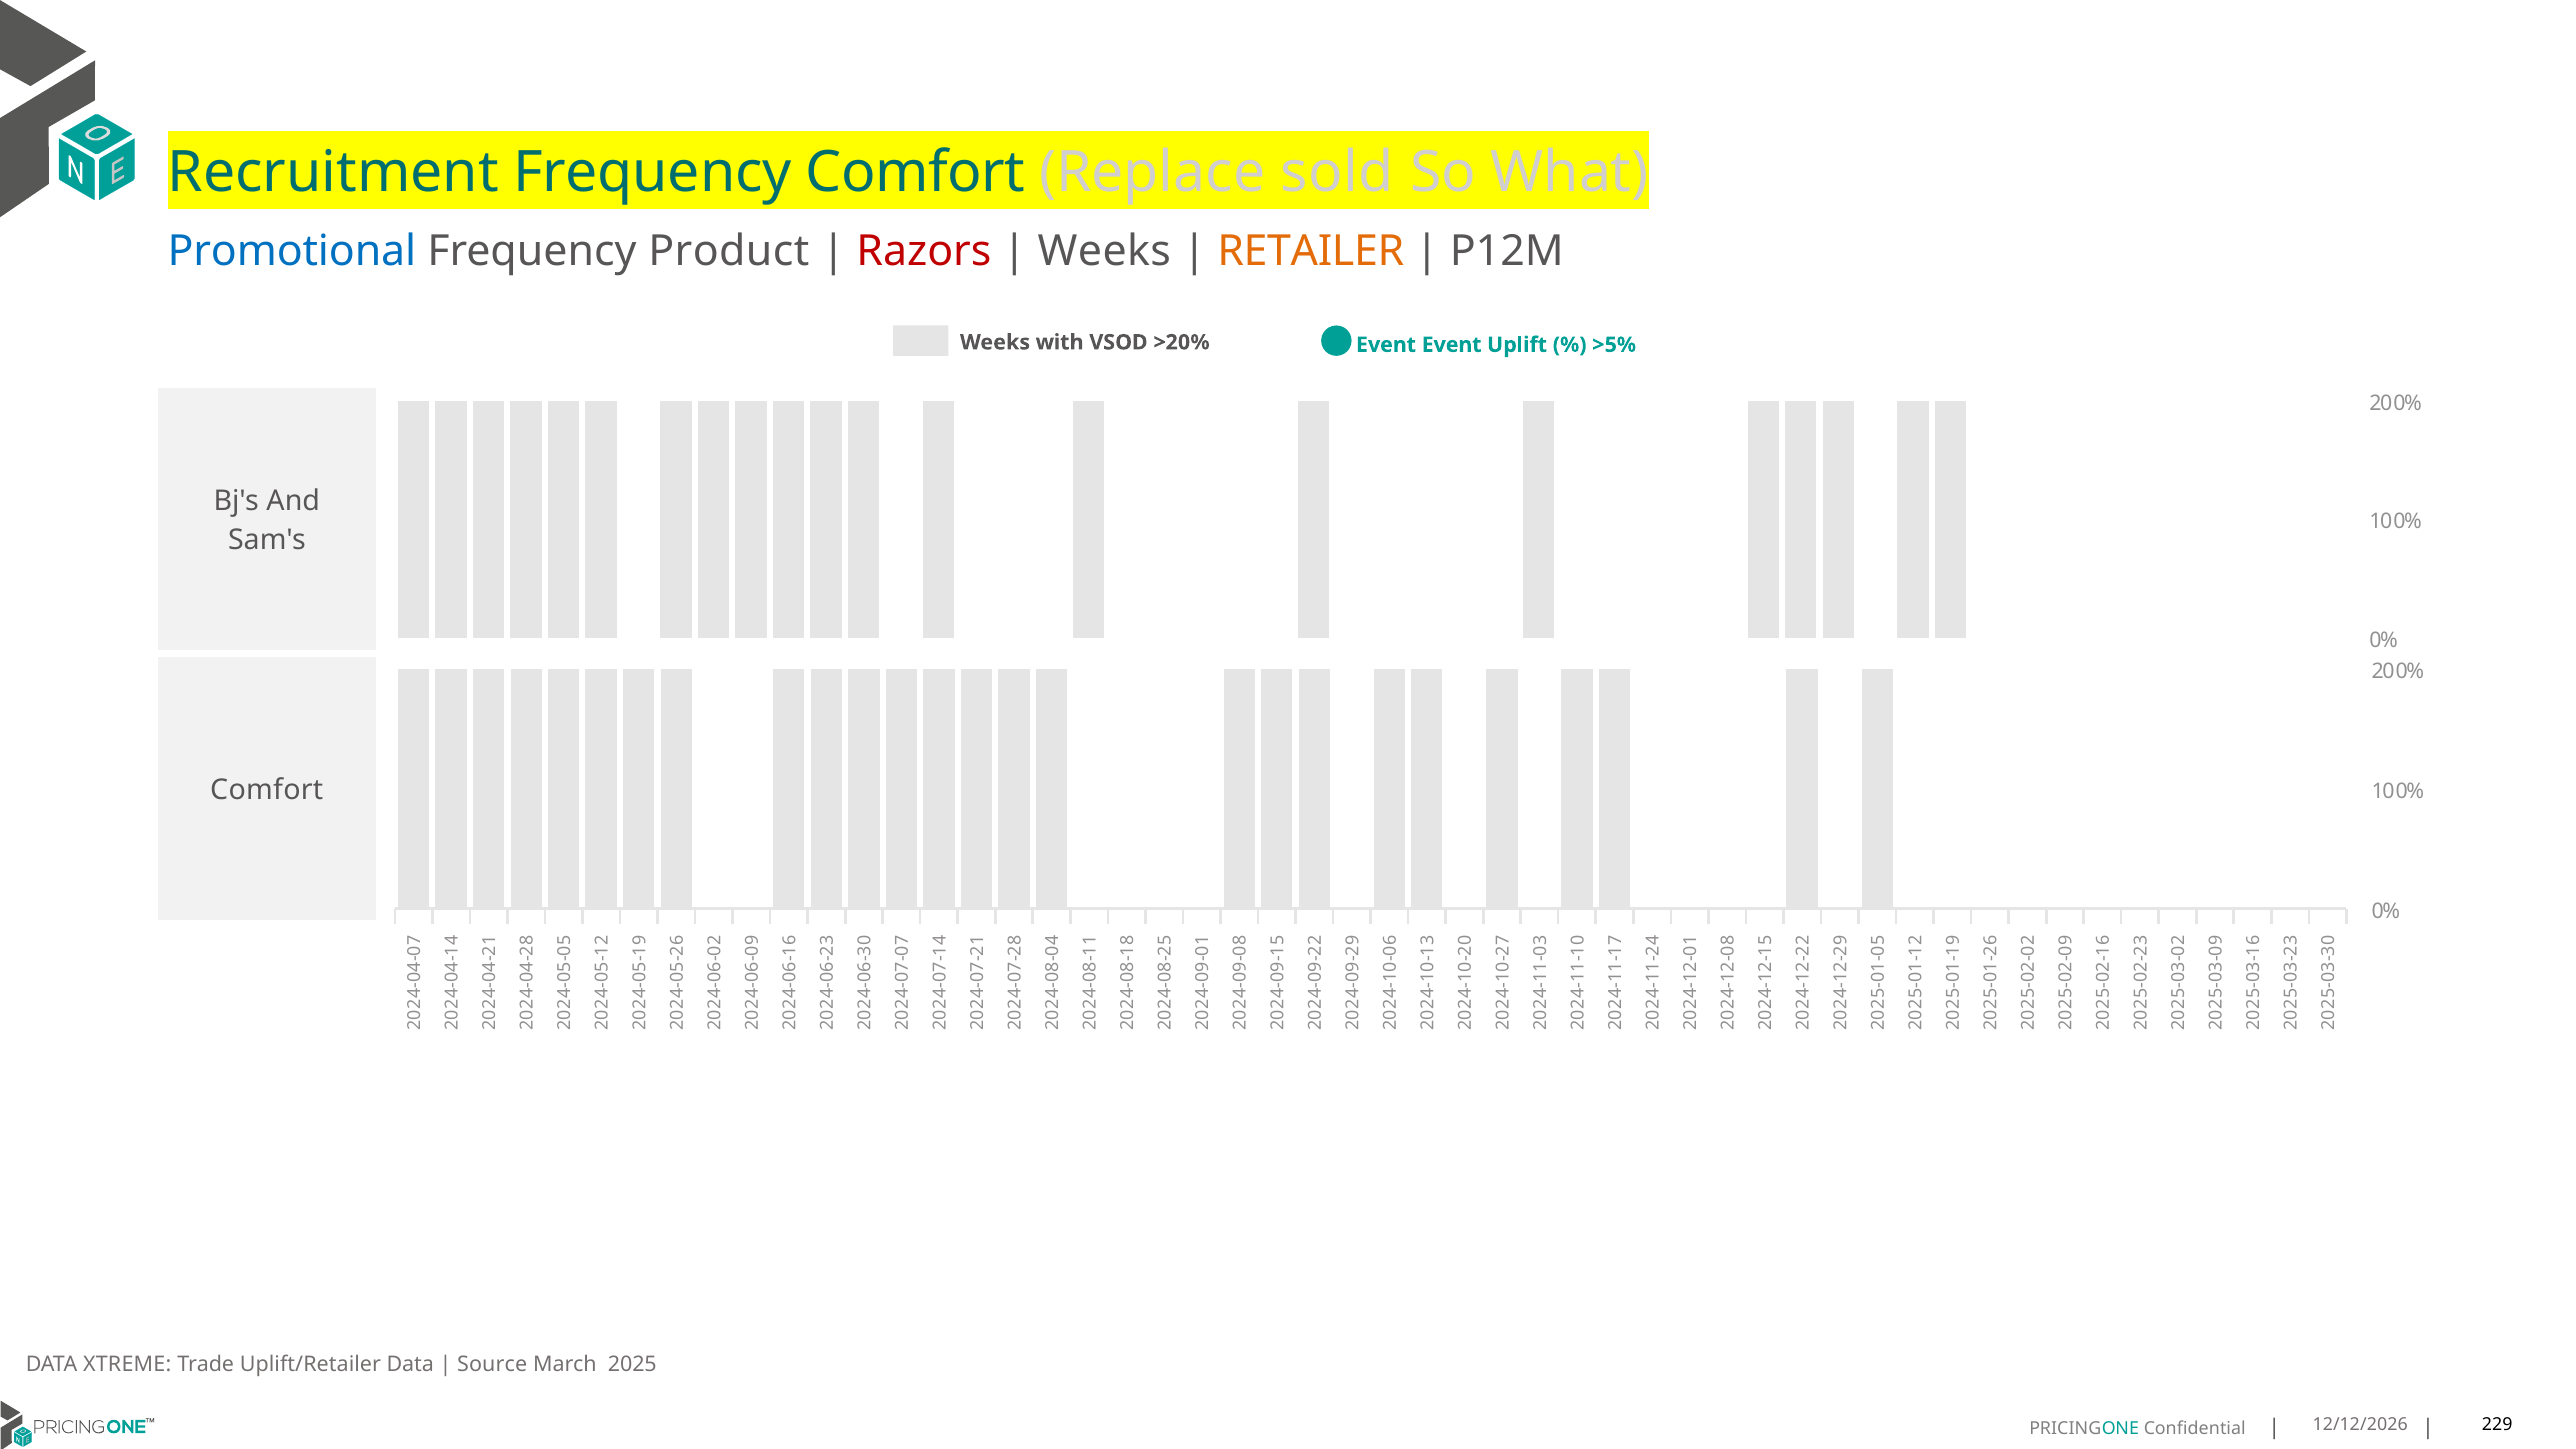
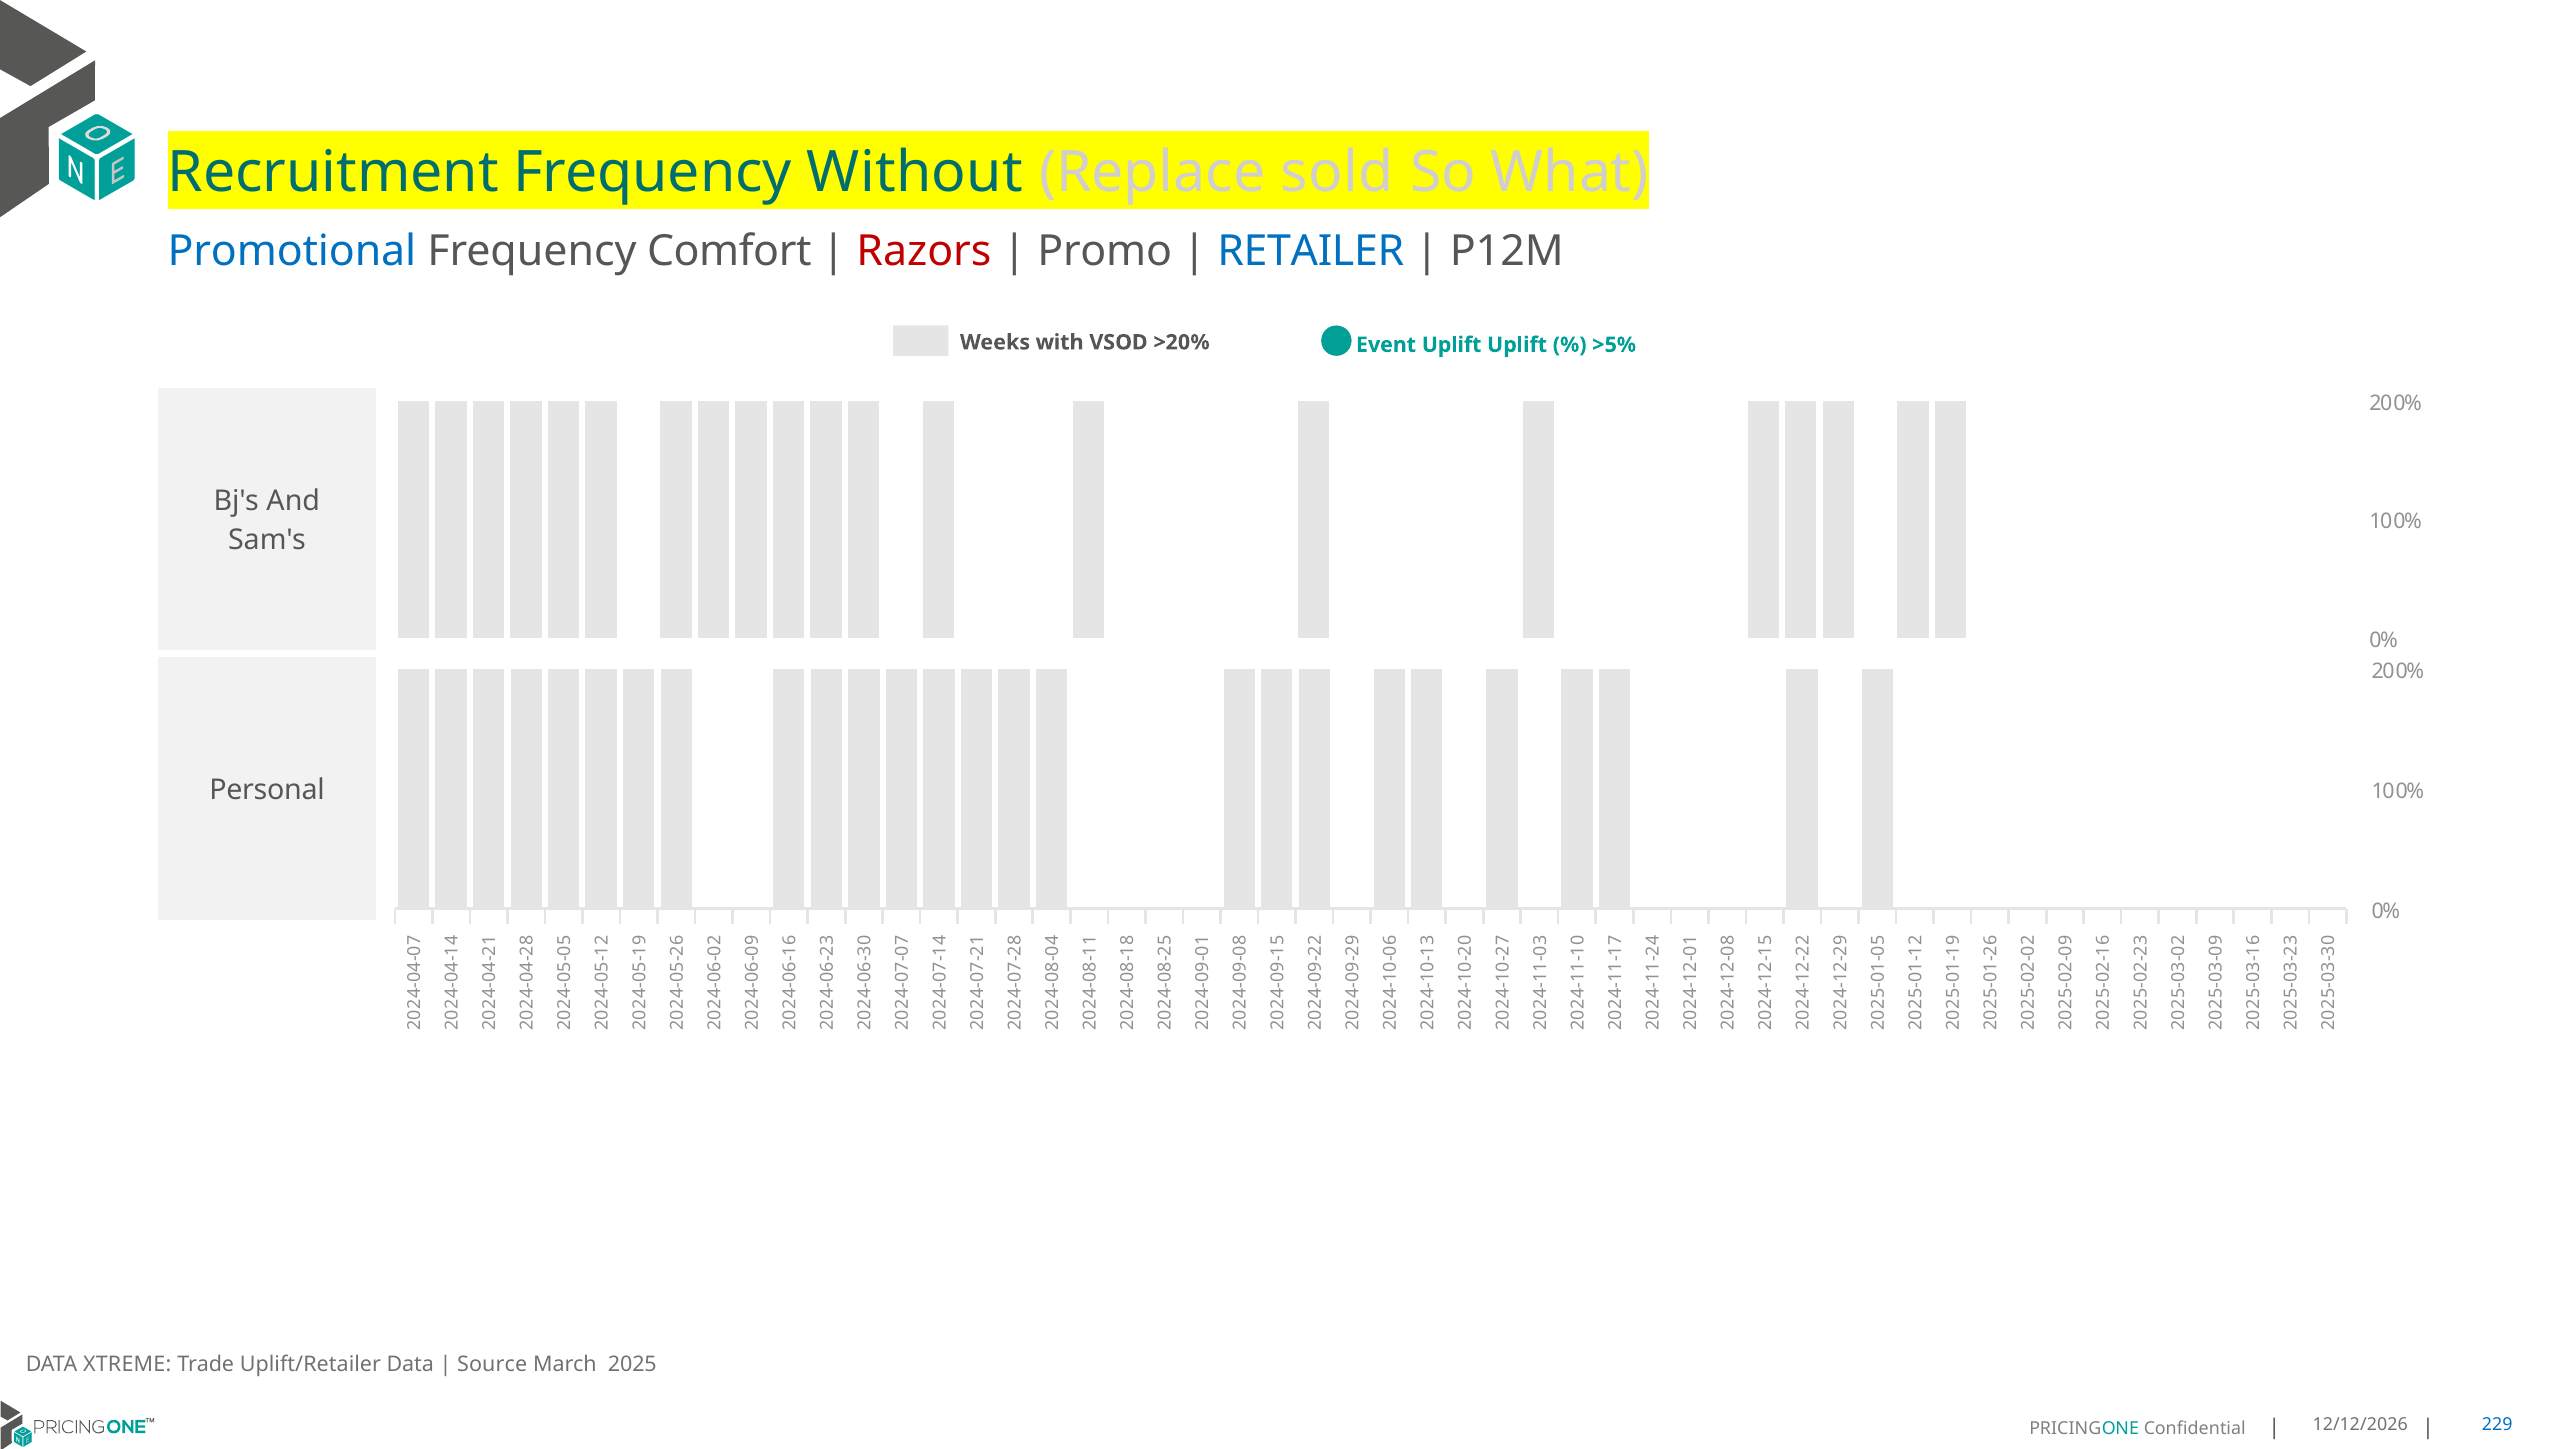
Frequency Comfort: Comfort -> Without (915, 173)
Product: Product -> Comfort (729, 251)
Weeks: Weeks -> Promo (1105, 251)
RETAILER colour: orange -> blue (1311, 251)
Event Event: Event -> Uplift (1452, 345)
Comfort: Comfort -> Personal (267, 790)
229 colour: black -> blue (2497, 1425)
